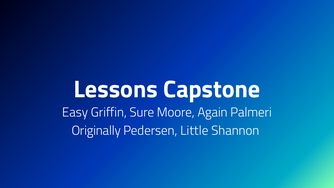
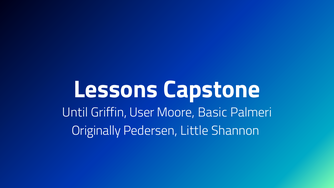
Easy: Easy -> Until (75, 112)
Sure: Sure -> User (142, 112)
Again: Again -> Basic (213, 112)
